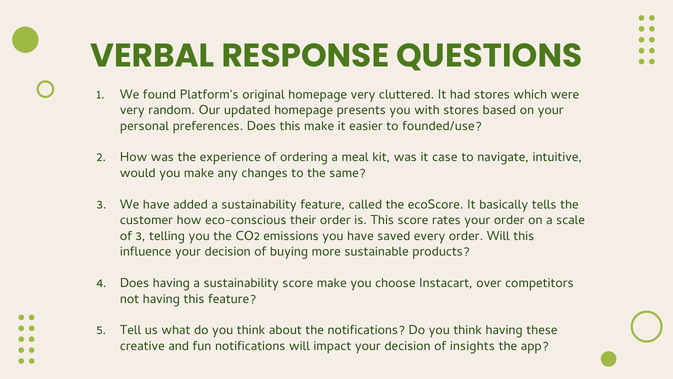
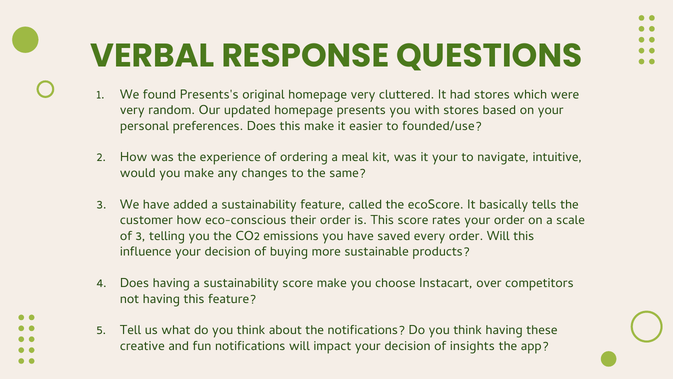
Platform's: Platform's -> Presents's (209, 94)
it case: case -> your (445, 157)
